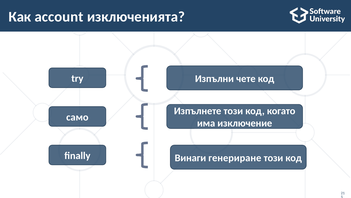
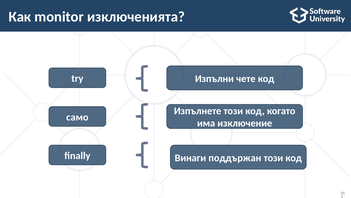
account: account -> monitor (59, 17)
генериране: генериране -> поддържан (235, 157)
